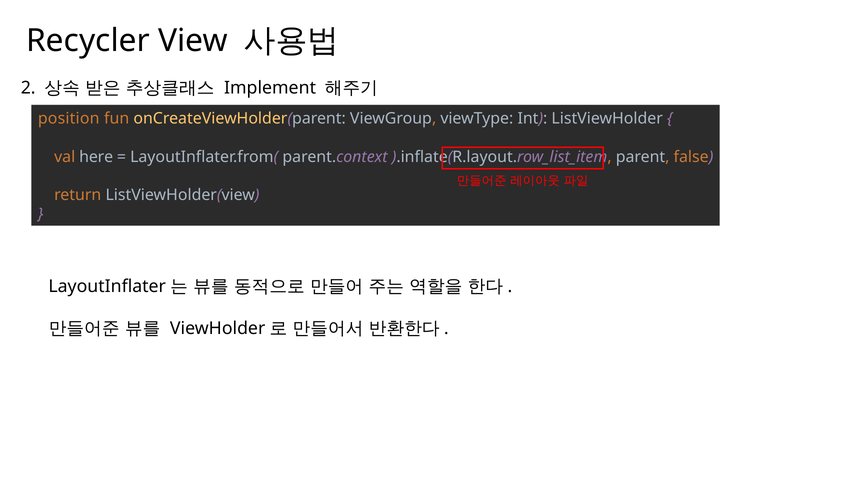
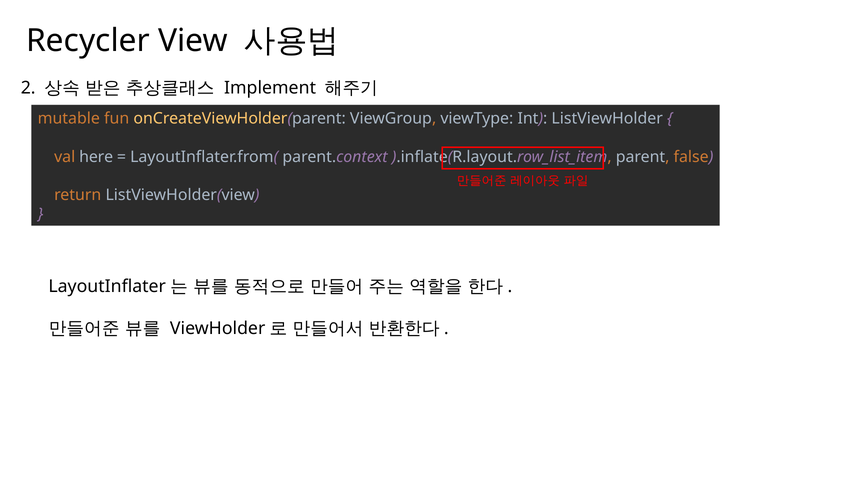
position: position -> mutable (69, 119)
